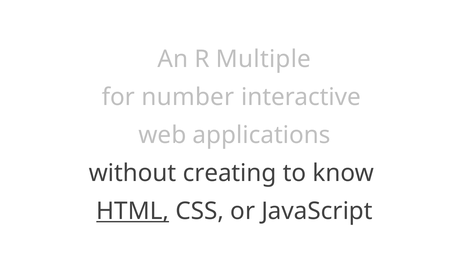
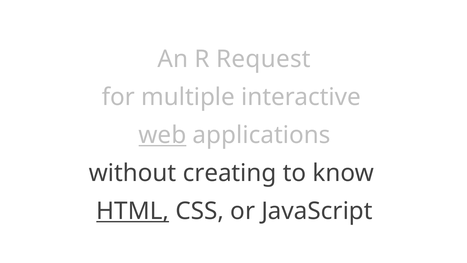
Multiple: Multiple -> Request (263, 59)
number: number -> multiple (188, 97)
web underline: none -> present (162, 135)
